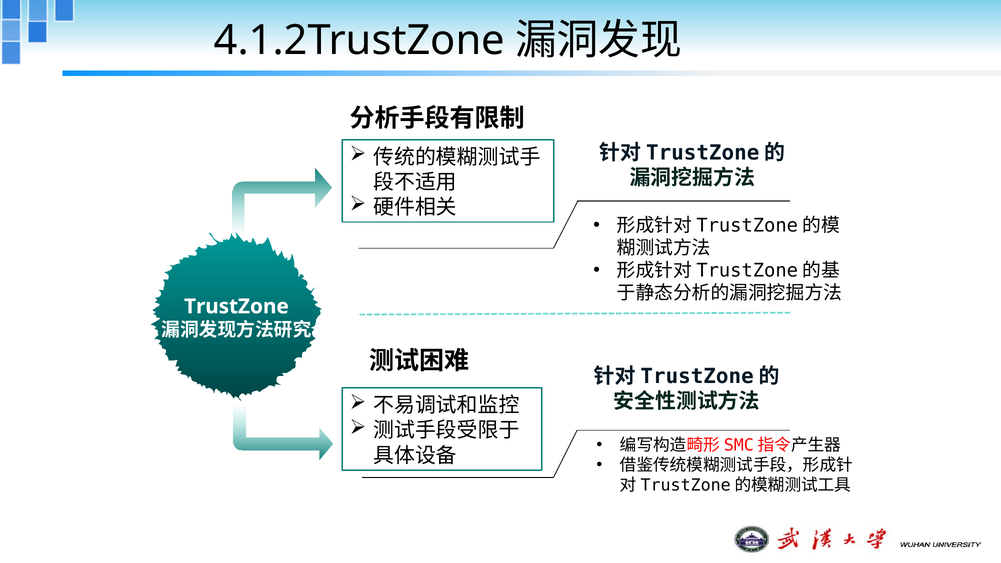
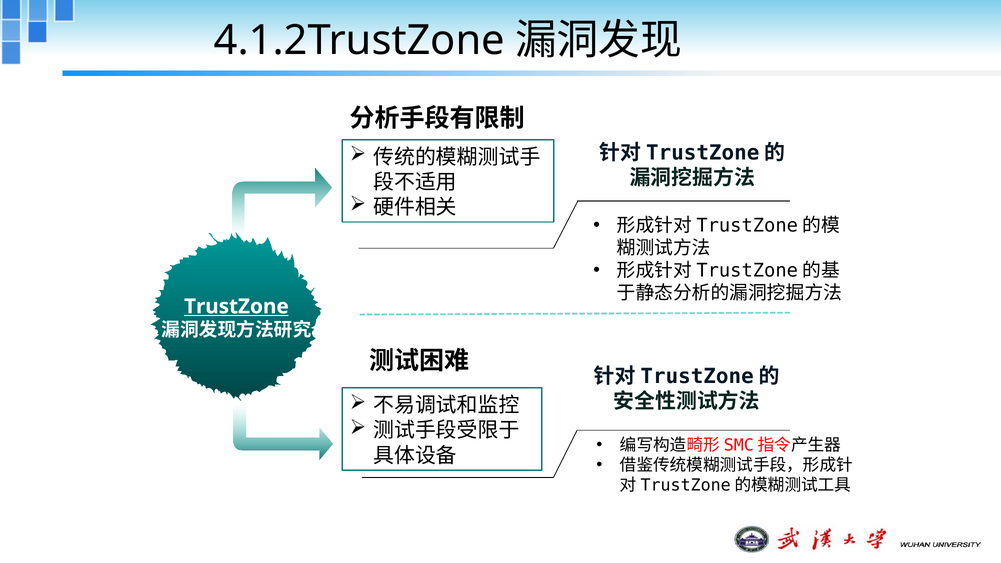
TrustZone underline: none -> present (236, 307)
